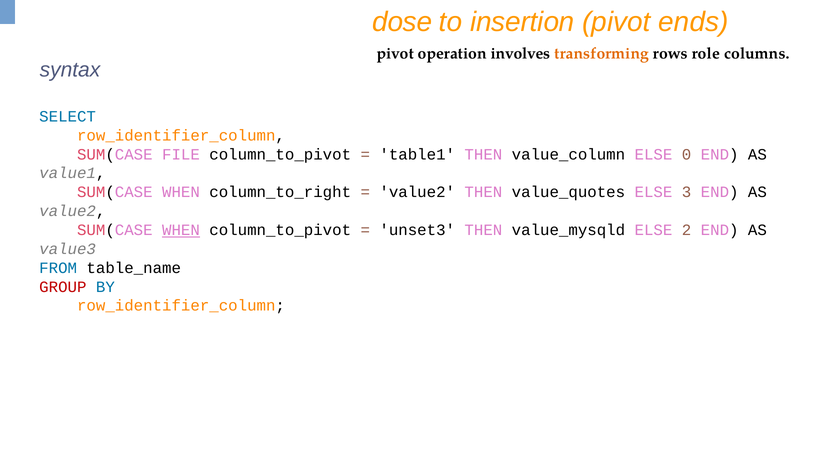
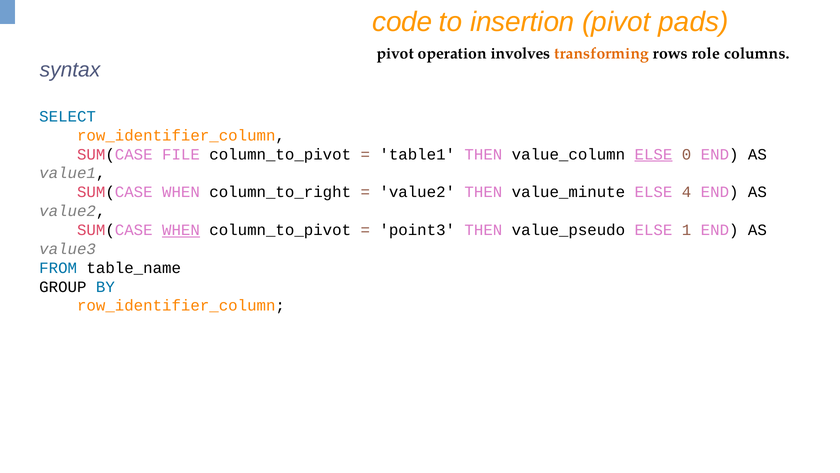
dose: dose -> code (402, 22)
ends: ends -> pads (693, 22)
ELSE underline: none -> present (653, 154)
value_quotes: value_quotes -> value_minute (568, 192)
3: 3 -> 4 (687, 192)
unset3: unset3 -> point3 (417, 230)
value_mysqld: value_mysqld -> value_pseudo (568, 230)
2: 2 -> 1 (687, 230)
GROUP colour: red -> black (63, 287)
